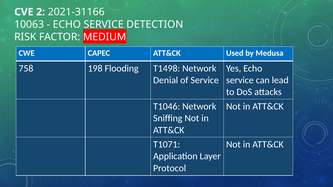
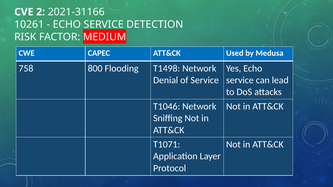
10063: 10063 -> 10261 (29, 24)
198: 198 -> 800 (95, 68)
